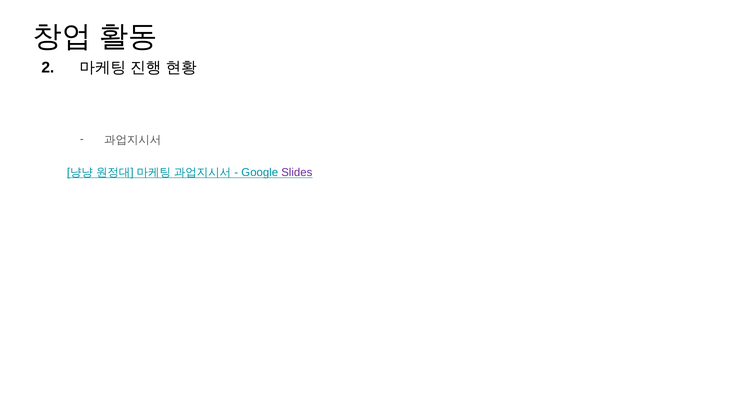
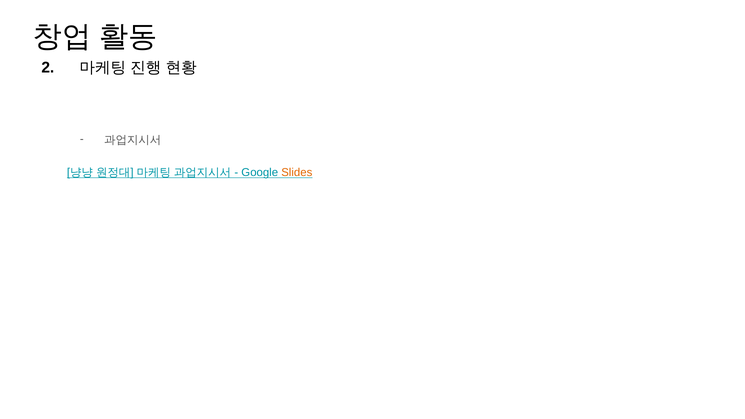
Slides colour: purple -> orange (297, 173)
